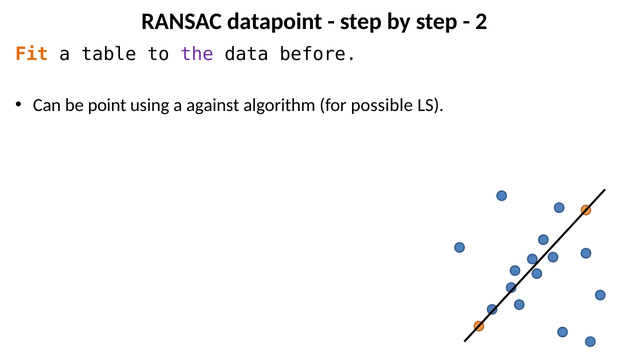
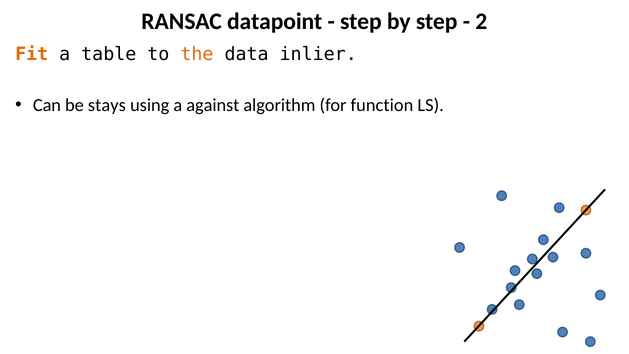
the colour: purple -> orange (197, 54)
before: before -> inlier (318, 54)
point: point -> stays (107, 105)
possible: possible -> function (382, 105)
